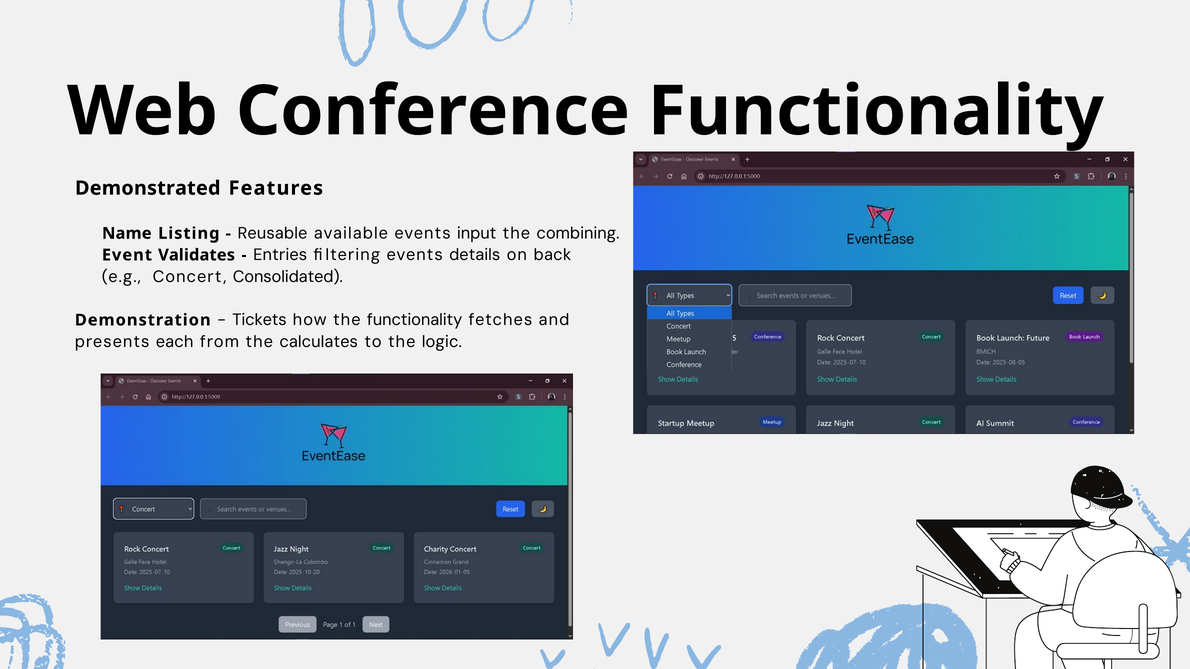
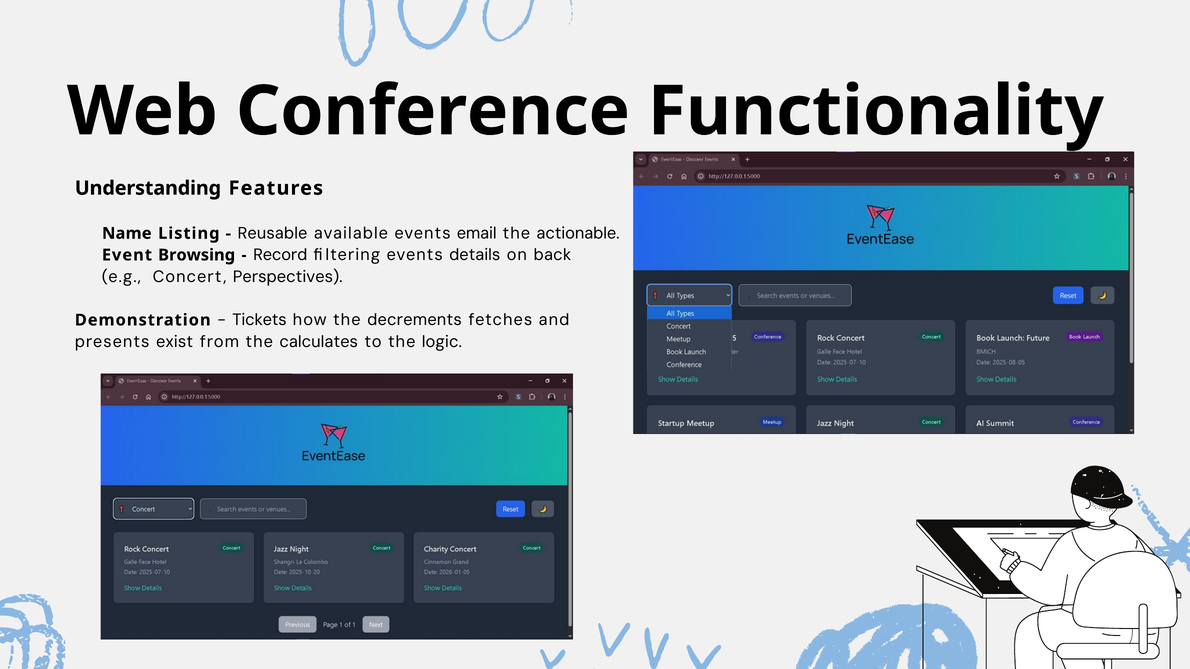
Demonstrated: Demonstrated -> Understanding (148, 188)
input: input -> email (477, 233)
combining: combining -> actionable (578, 233)
Validates: Validates -> Browsing (197, 255)
Entries: Entries -> Record (280, 255)
Consolidated: Consolidated -> Perspectives (288, 277)
the functionality: functionality -> decrements (414, 320)
each: each -> exist (175, 342)
